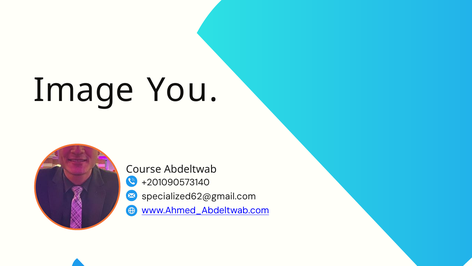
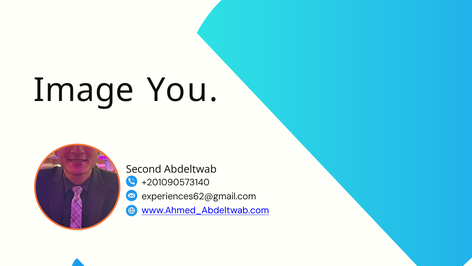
Course: Course -> Second (144, 169)
specialized62@gmail.com: specialized62@gmail.com -> experiences62@gmail.com (199, 196)
